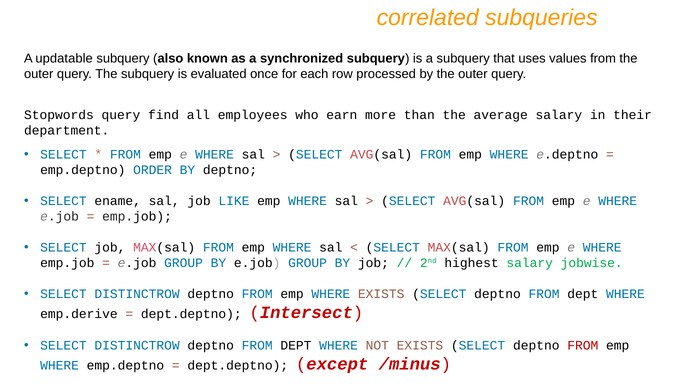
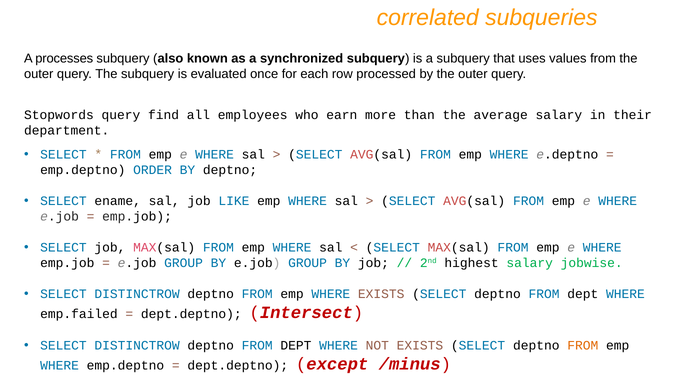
updatable: updatable -> processes (64, 59)
emp.derive: emp.derive -> emp.failed (79, 314)
FROM colour: red -> orange (583, 346)
